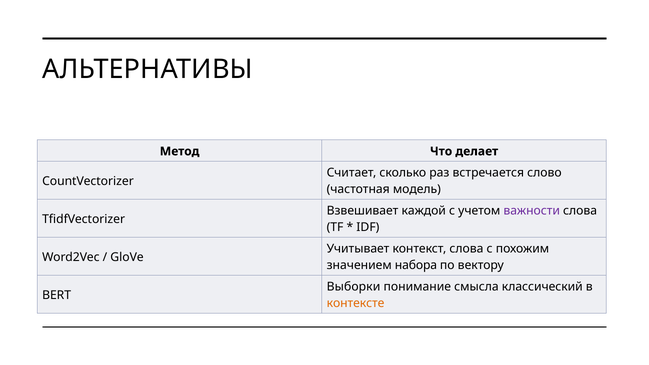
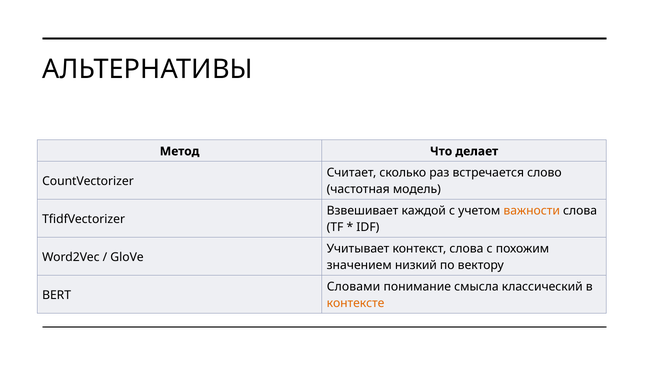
важности colour: purple -> orange (532, 211)
набора: набора -> низкий (416, 265)
Выборки: Выборки -> Словами (354, 287)
